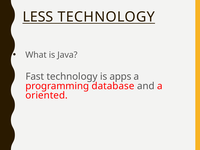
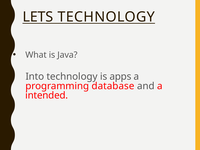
LESS: LESS -> LETS (38, 17)
Fast: Fast -> Into (35, 77)
oriented: oriented -> intended (47, 95)
